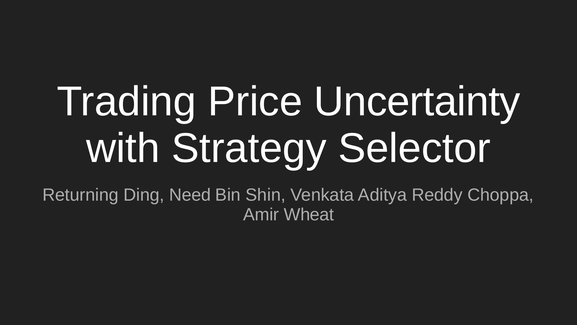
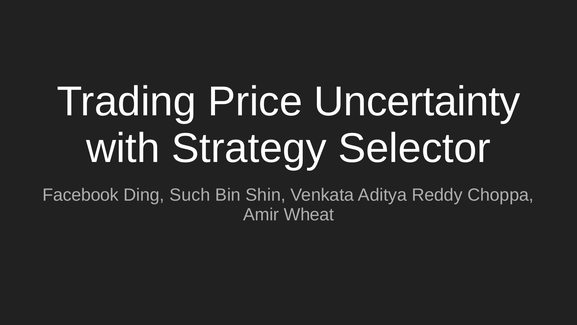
Returning: Returning -> Facebook (81, 195)
Need: Need -> Such (190, 195)
